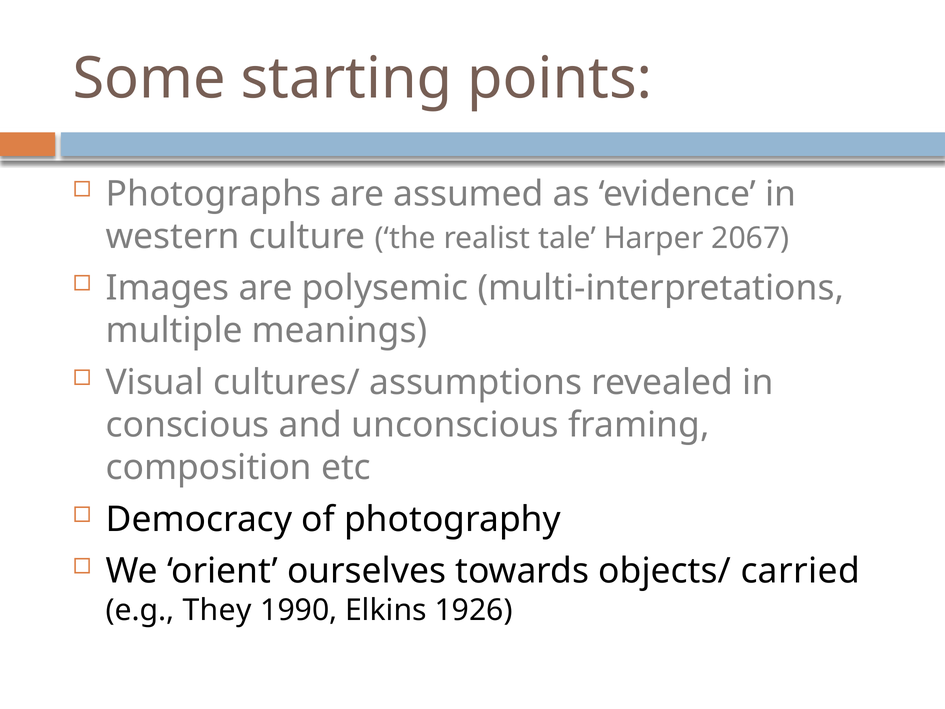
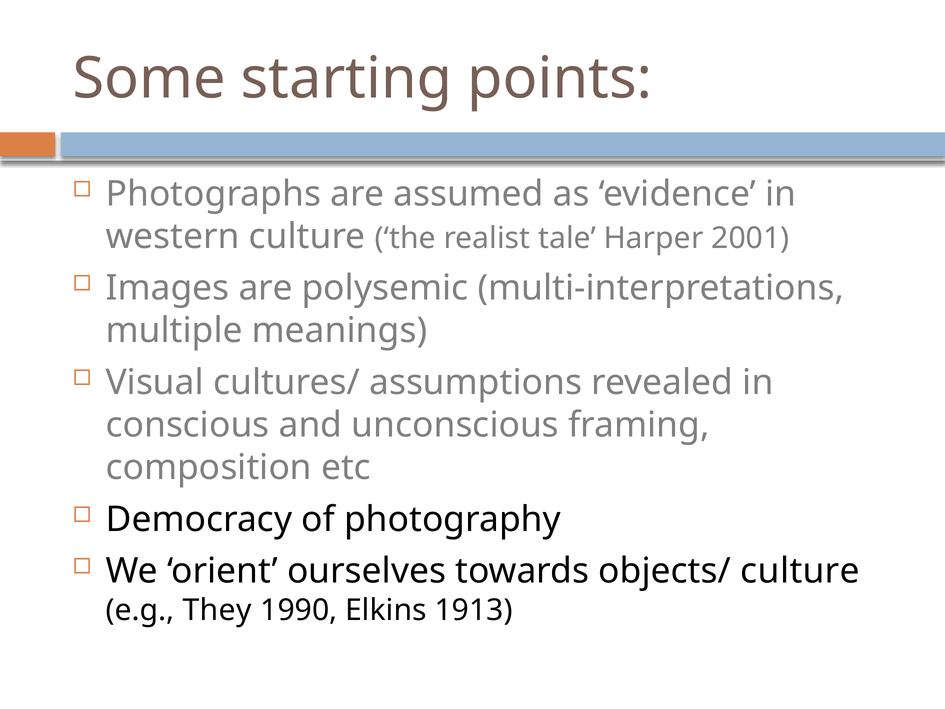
2067: 2067 -> 2001 (750, 238)
objects/ carried: carried -> culture (800, 571)
1926: 1926 -> 1913 (474, 610)
